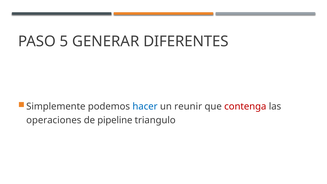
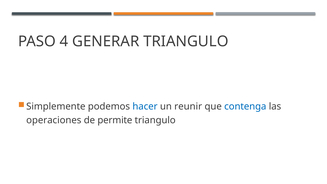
5: 5 -> 4 (64, 41)
GENERAR DIFERENTES: DIFERENTES -> TRIANGULO (186, 41)
contenga colour: red -> blue (245, 106)
pipeline: pipeline -> permite (115, 120)
